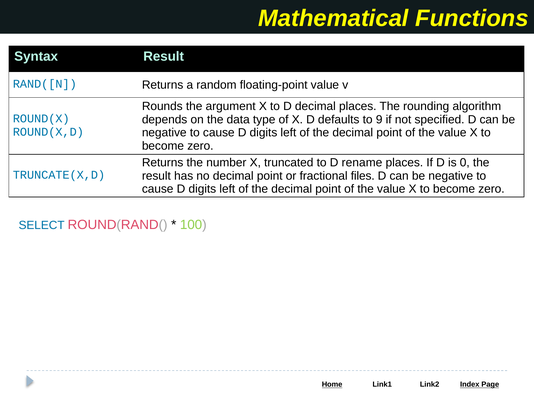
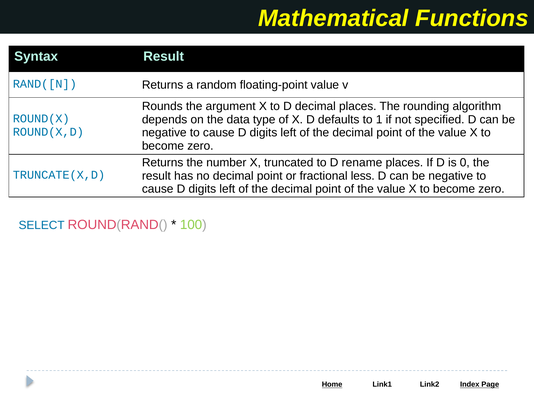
9: 9 -> 1 (379, 120)
files: files -> less (363, 176)
